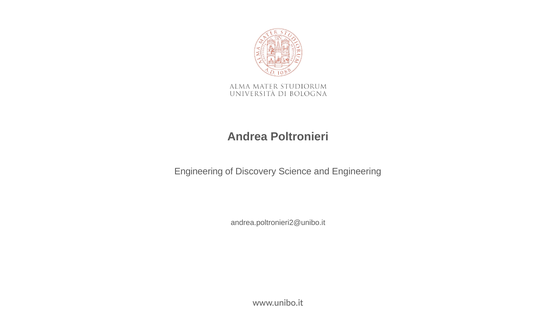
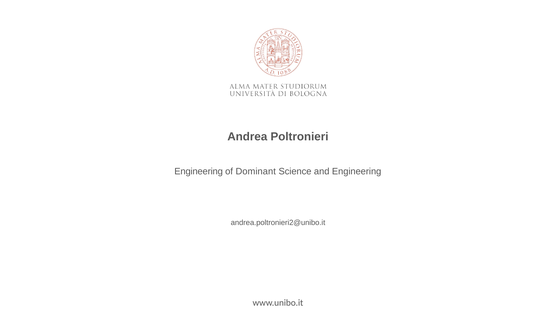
Discovery: Discovery -> Dominant (256, 171)
